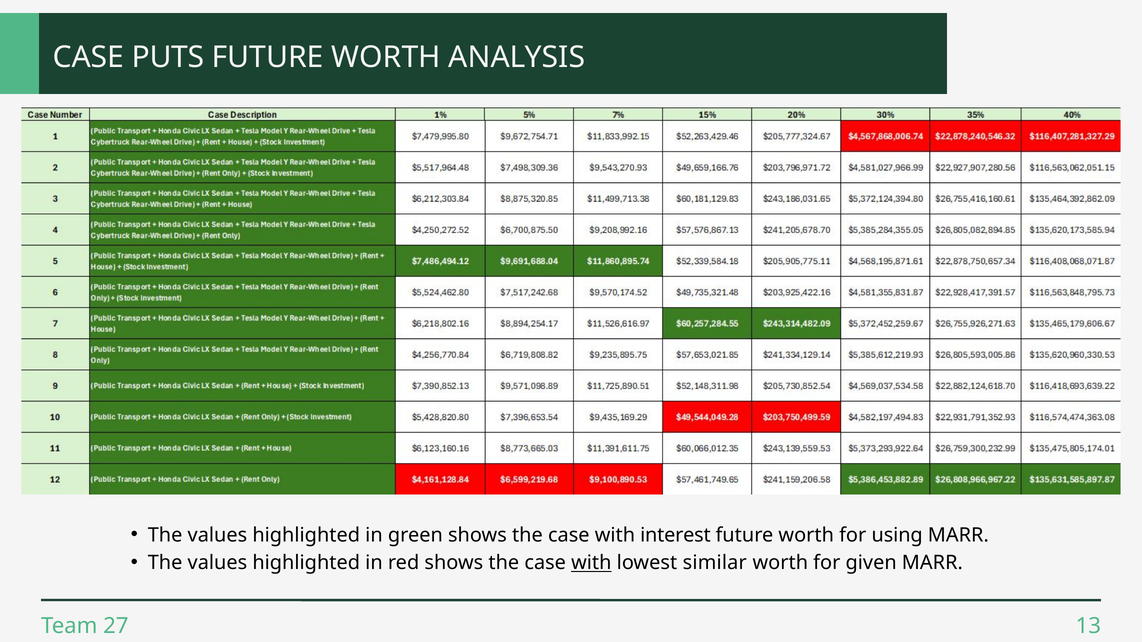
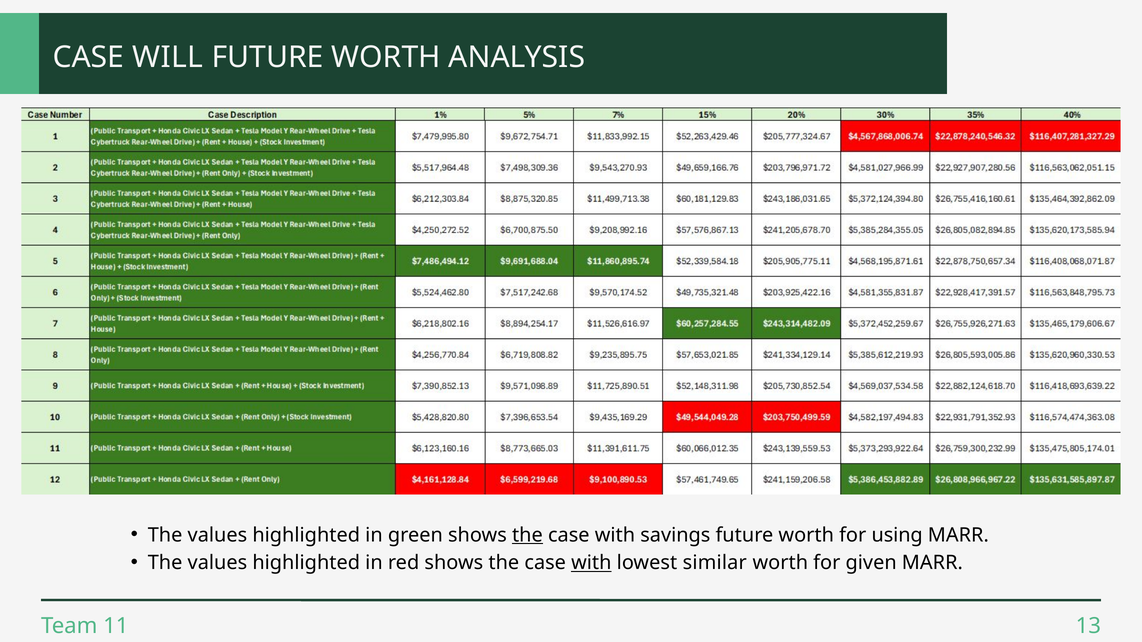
PUTS: PUTS -> WILL (168, 57)
the underline: none -> present (527, 535)
interest: interest -> savings (675, 535)
27: 27 -> 11 (116, 626)
